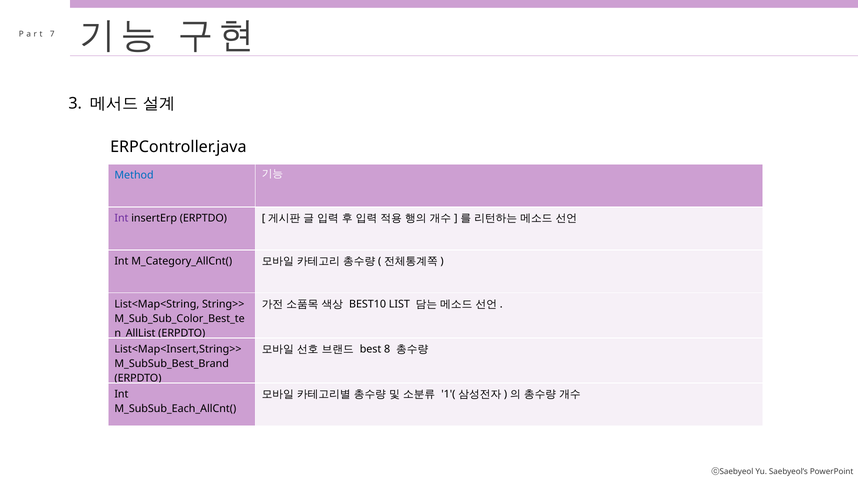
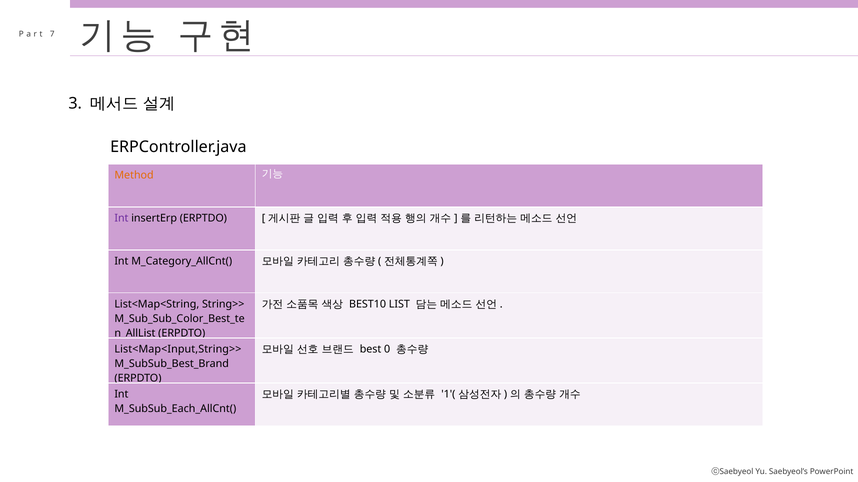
Method colour: blue -> orange (134, 175)
8: 8 -> 0 (387, 349)
List<Map<Insert,String>>: List<Map<Insert,String>> -> List<Map<Input,String>> (178, 349)
